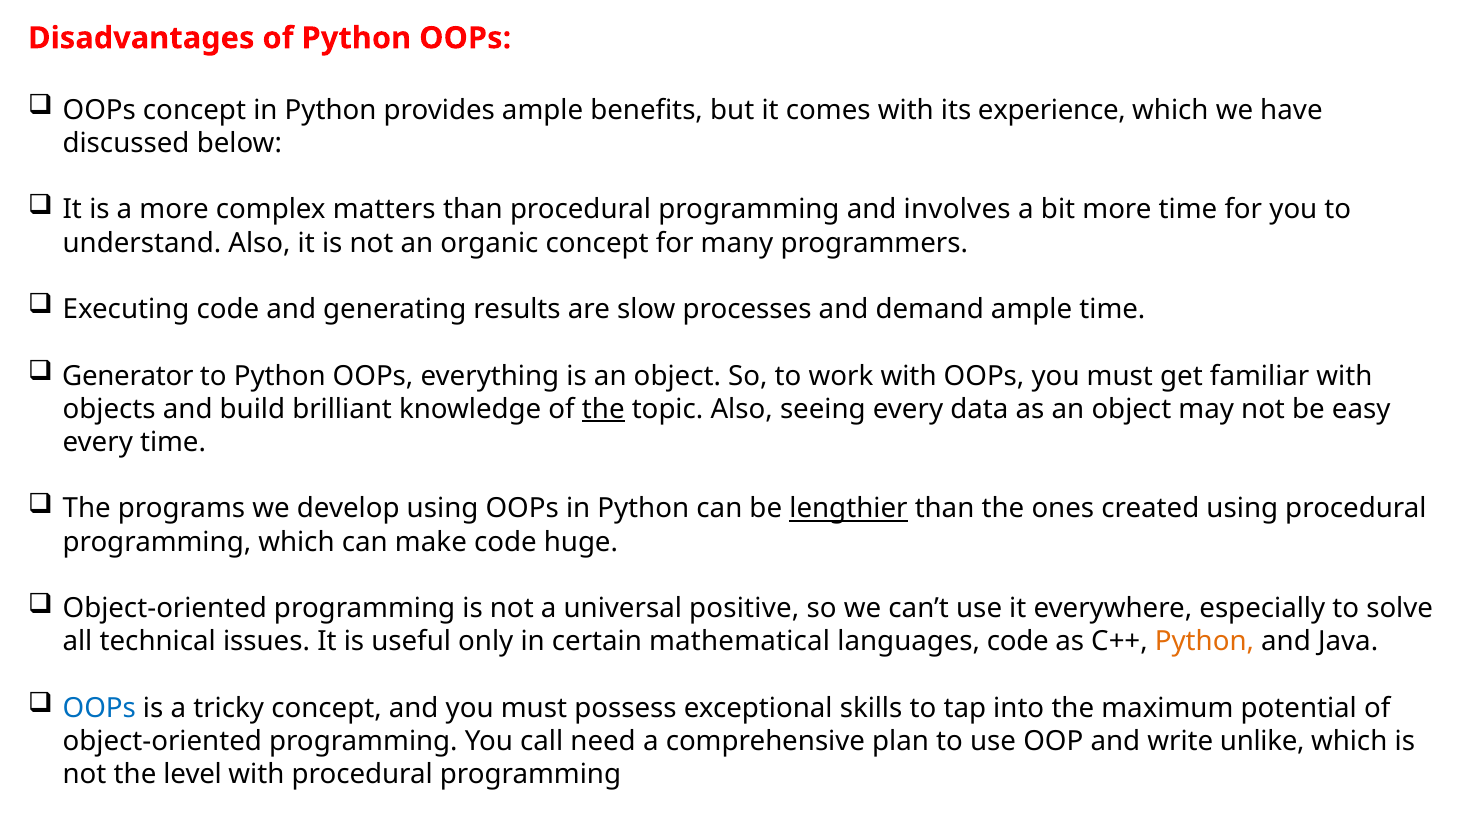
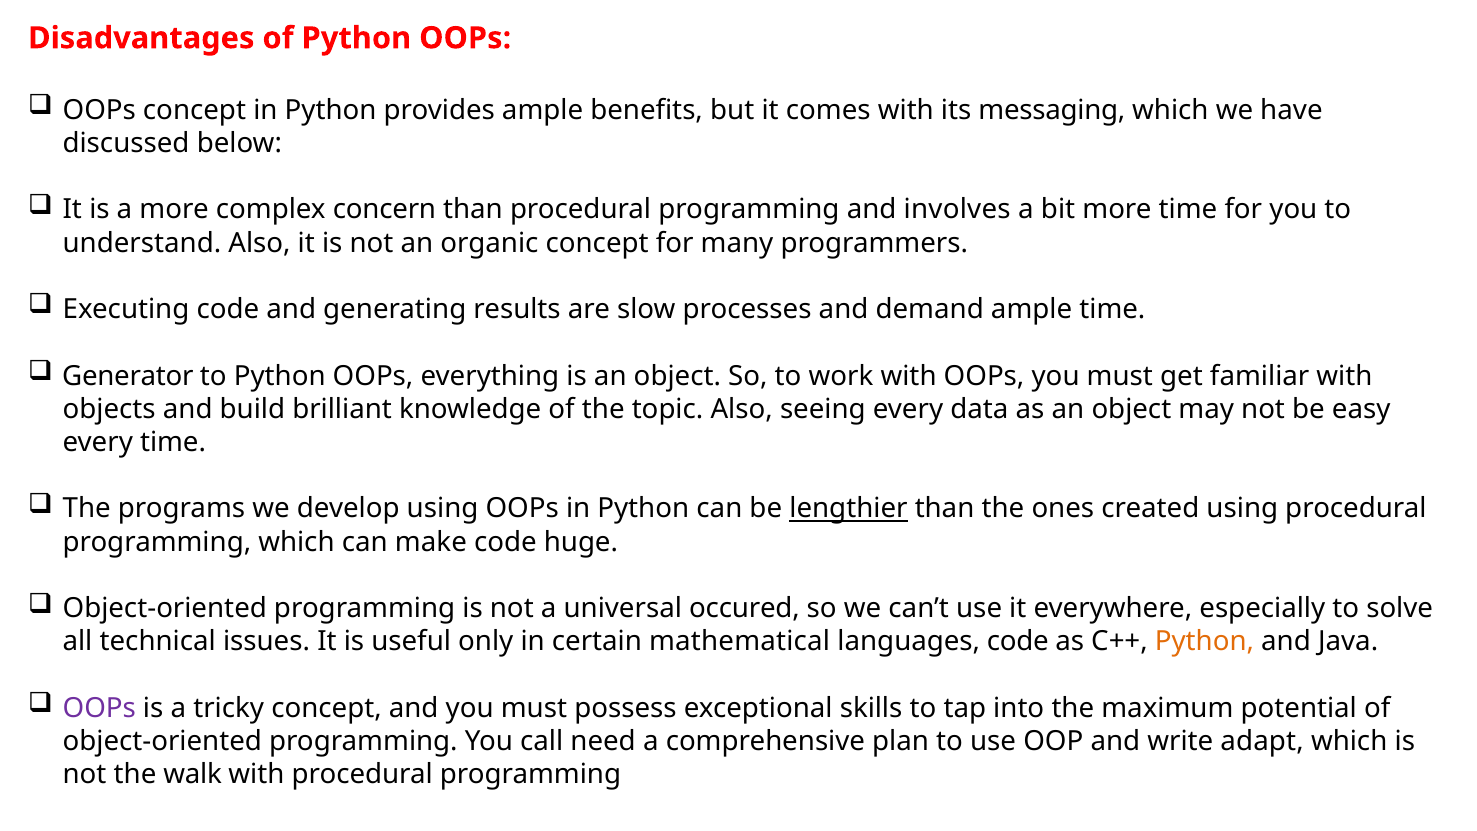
experience: experience -> messaging (1052, 110)
matters: matters -> concern (384, 210)
the underline: present -> none (603, 409)
positive: positive -> occured (744, 608)
OOPs colour: blue -> purple (99, 708)
unlike: unlike -> adapt (1262, 741)
level: level -> walk (193, 775)
